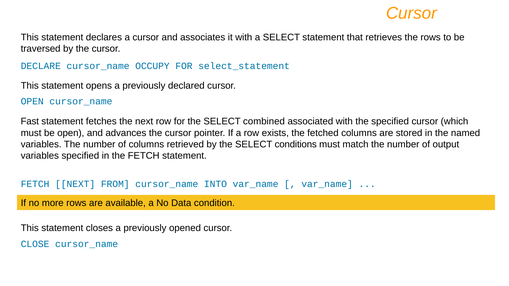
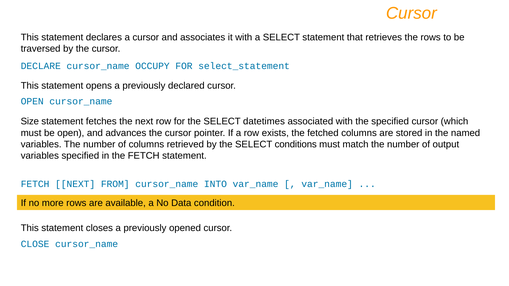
Fast: Fast -> Size (30, 122)
combined: combined -> datetimes (264, 122)
